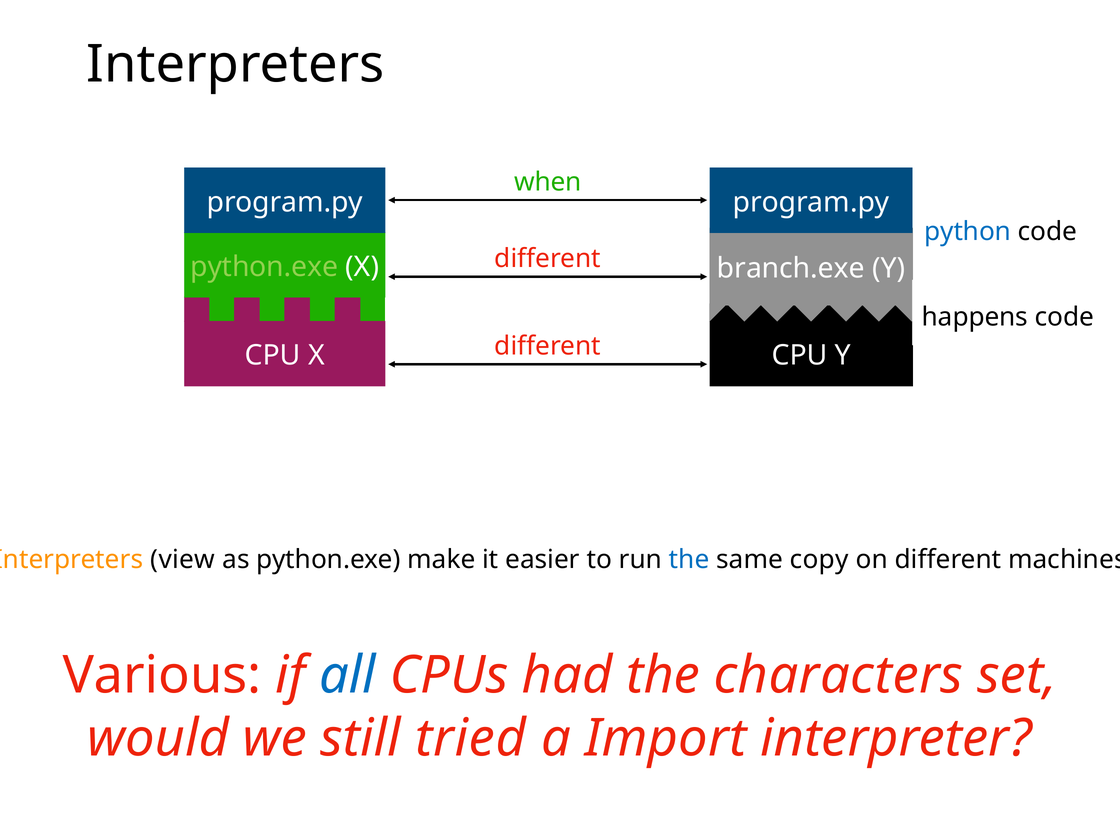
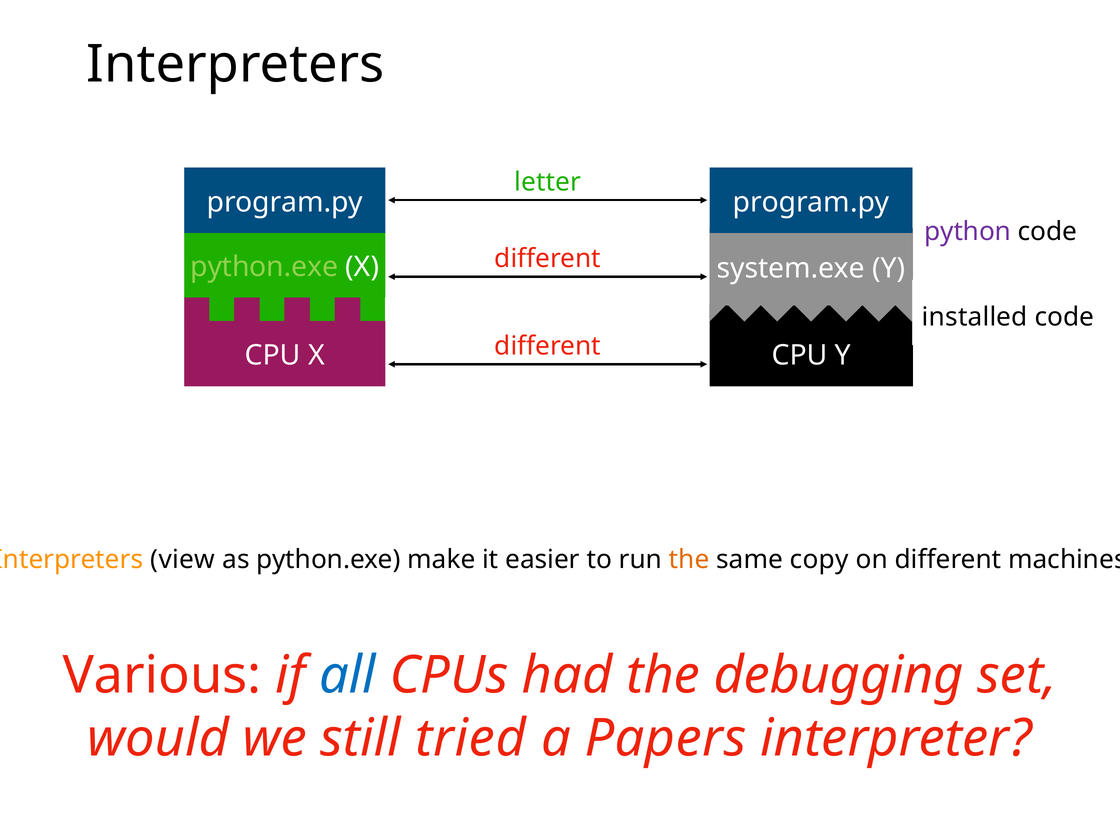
when: when -> letter (548, 182)
python colour: blue -> purple (968, 232)
branch.exe: branch.exe -> system.exe (791, 269)
happens: happens -> installed (975, 317)
the colour: blue -> orange (689, 560)
characters: characters -> debugging (839, 675)
Import: Import -> Papers (665, 738)
